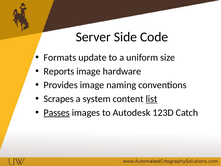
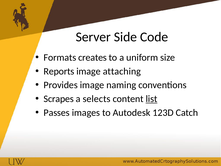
update: update -> creates (93, 57)
hardware: hardware -> attaching (122, 71)
system: system -> selects (97, 99)
Passes underline: present -> none (57, 112)
